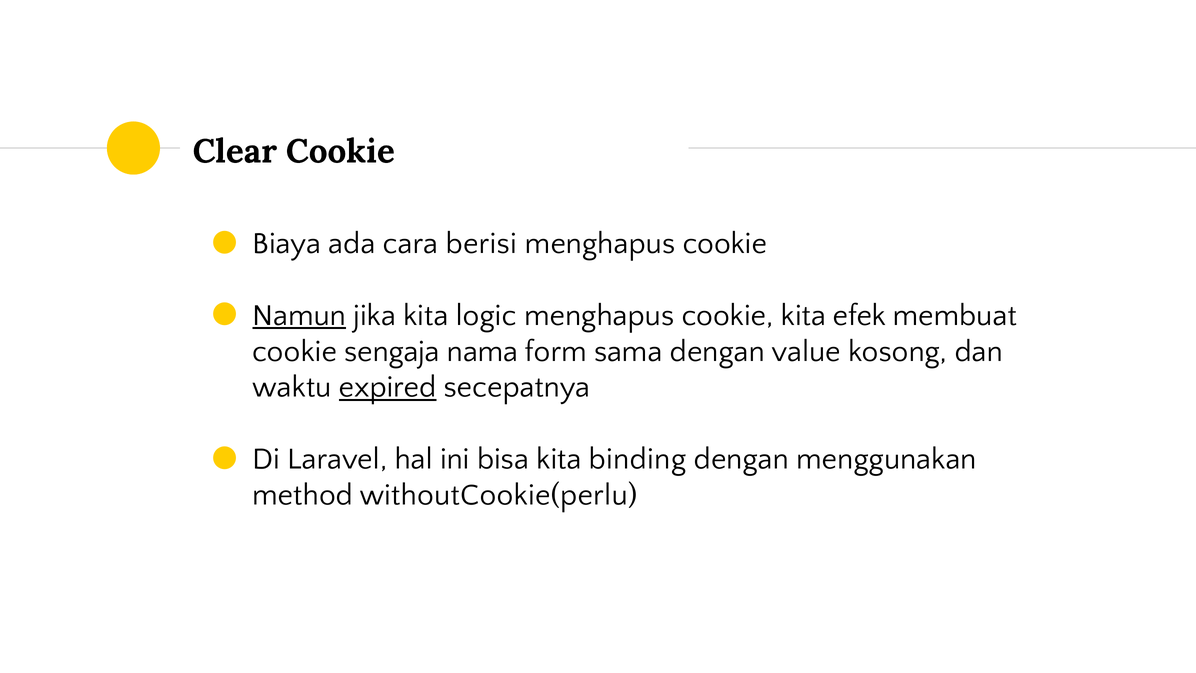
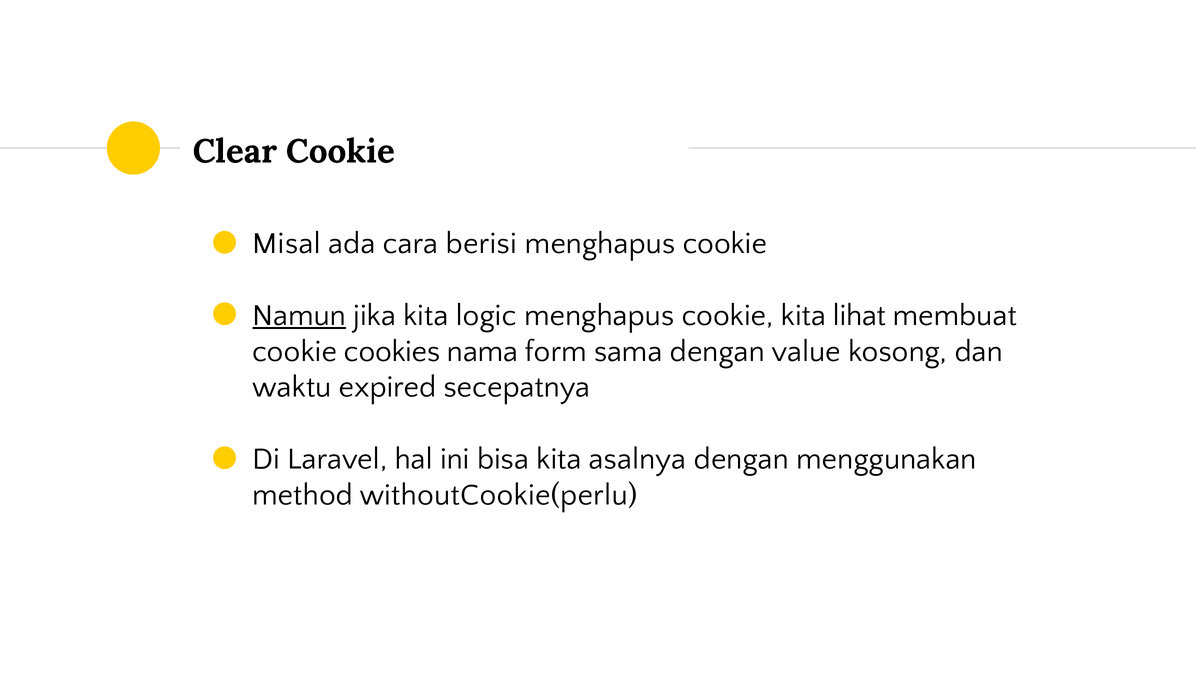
Biaya: Biaya -> Misal (287, 243)
efek: efek -> lihat (859, 315)
sengaja: sengaja -> cookies (392, 351)
expired underline: present -> none (388, 387)
binding: binding -> asalnya (638, 459)
